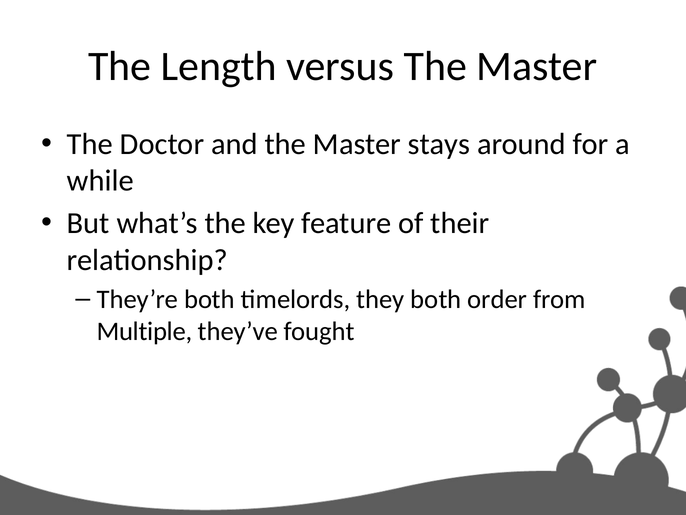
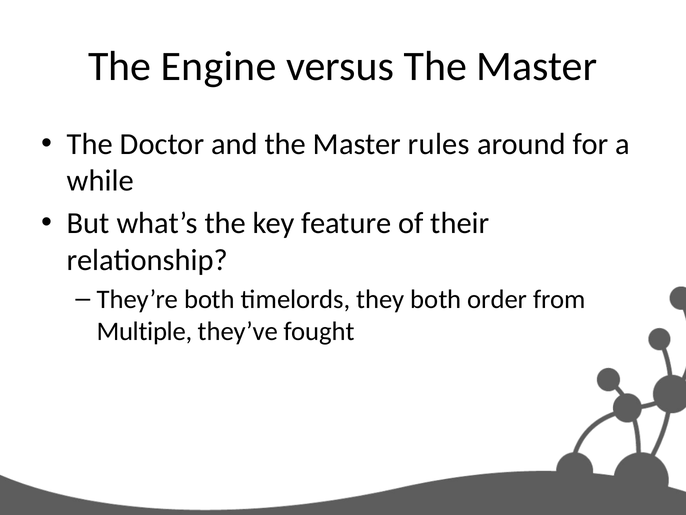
Length: Length -> Engine (219, 66)
stays: stays -> rules (439, 144)
